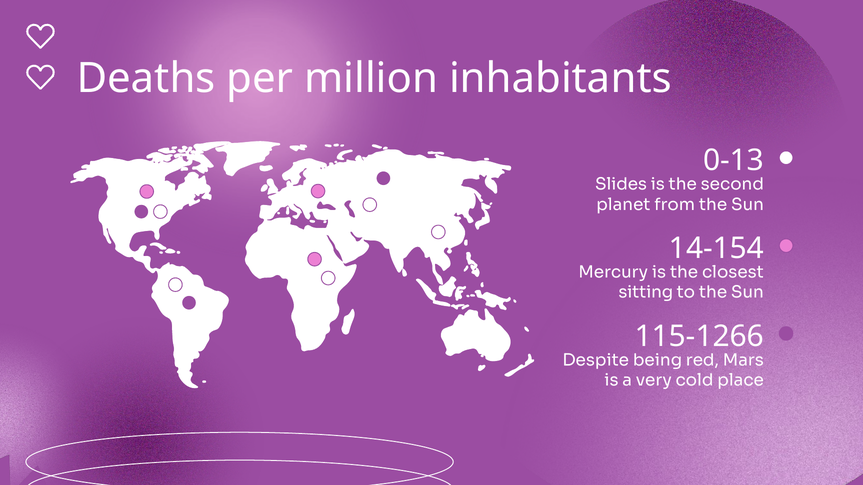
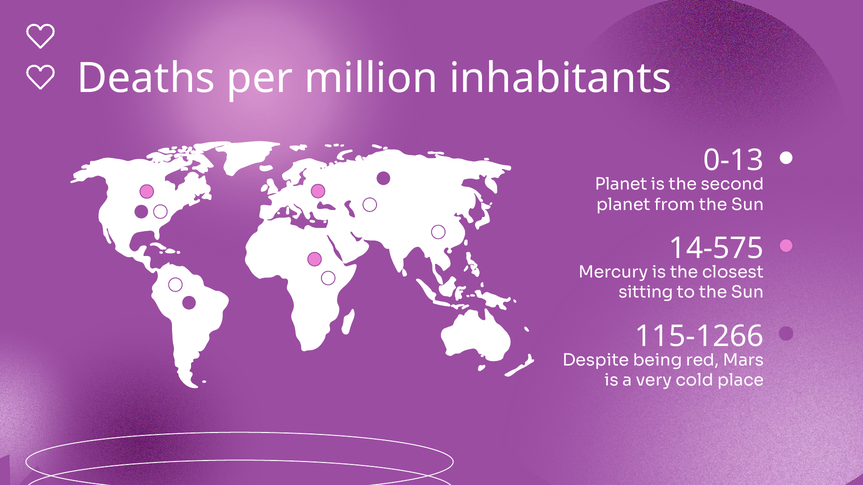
Slides: Slides -> Planet (621, 185)
14-154: 14-154 -> 14-575 (717, 249)
